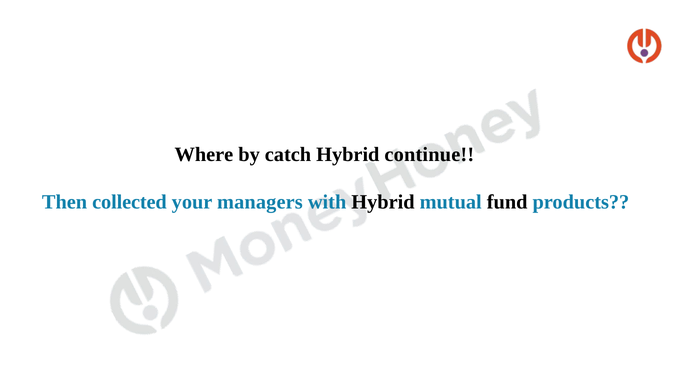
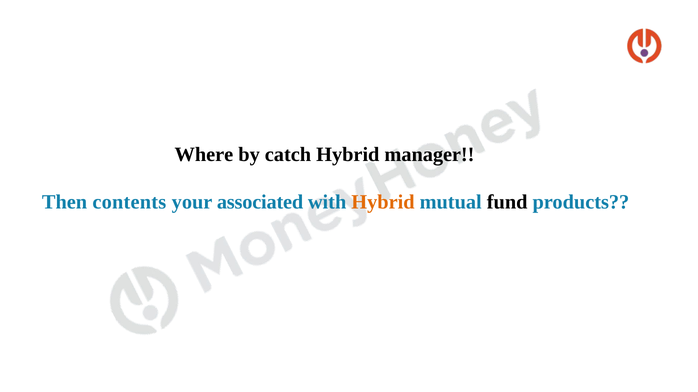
continue: continue -> manager (429, 155)
collected: collected -> contents (129, 202)
managers: managers -> associated (260, 202)
Hybrid colour: black -> orange (383, 202)
